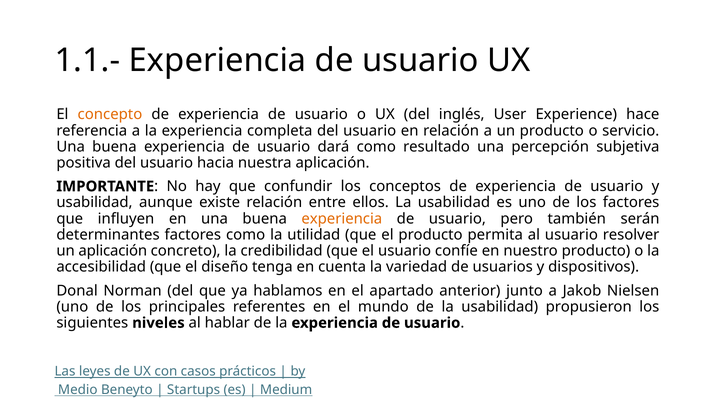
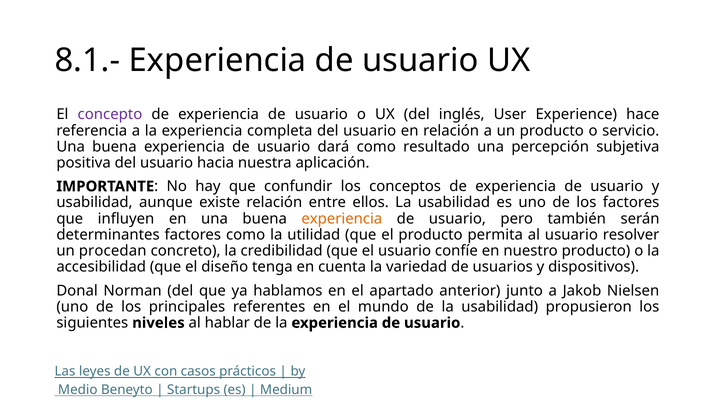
1.1.-: 1.1.- -> 8.1.- (87, 60)
concepto colour: orange -> purple (110, 114)
un aplicación: aplicación -> procedan (113, 251)
